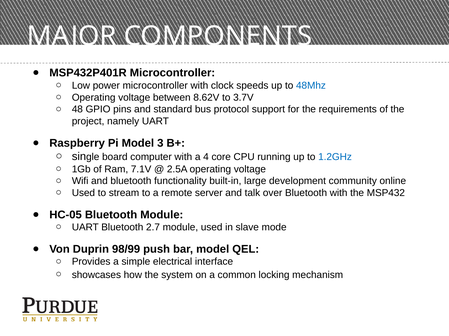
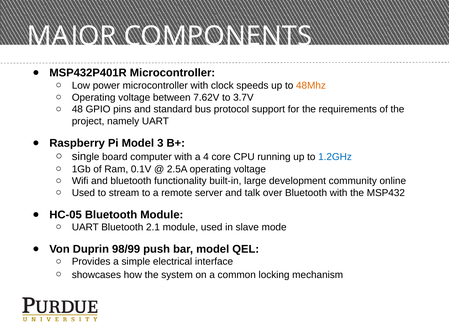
48Mhz colour: blue -> orange (311, 86)
8.62V: 8.62V -> 7.62V (206, 98)
7.1V: 7.1V -> 0.1V (141, 169)
2.7: 2.7 -> 2.1 (153, 228)
